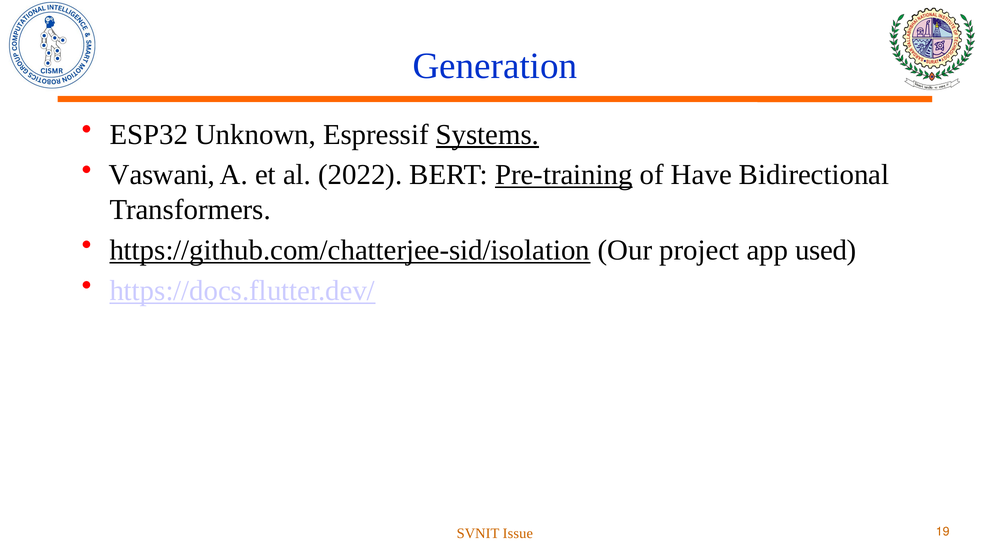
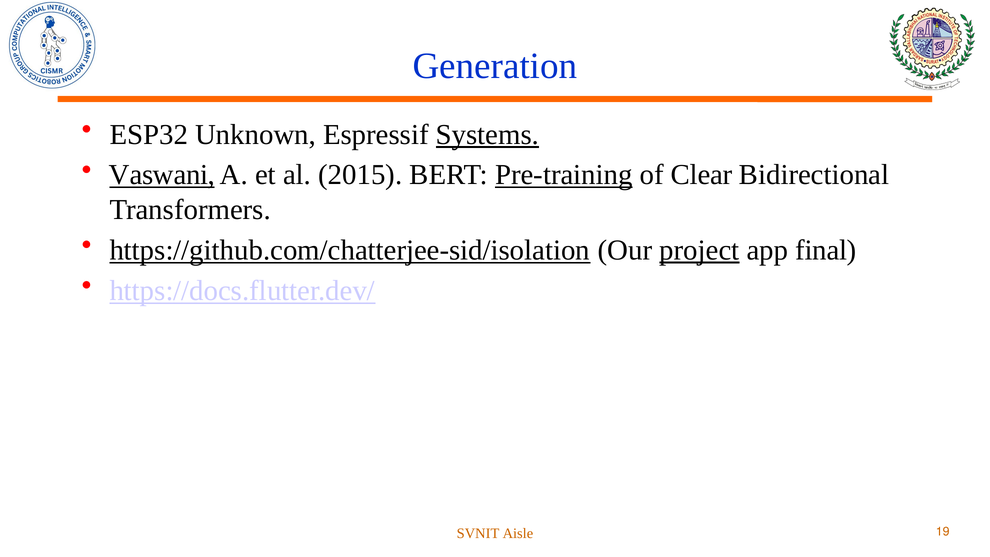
Vaswani underline: none -> present (162, 175)
2022: 2022 -> 2015 (360, 175)
Have: Have -> Clear (702, 175)
project underline: none -> present (699, 250)
used: used -> final (826, 250)
Issue: Issue -> Aisle (518, 533)
